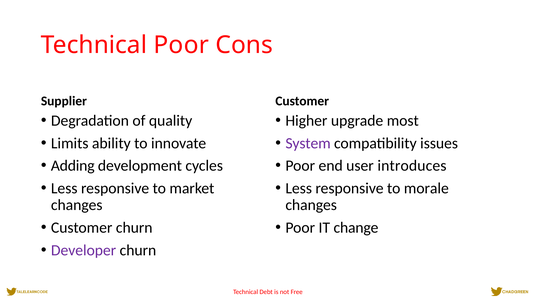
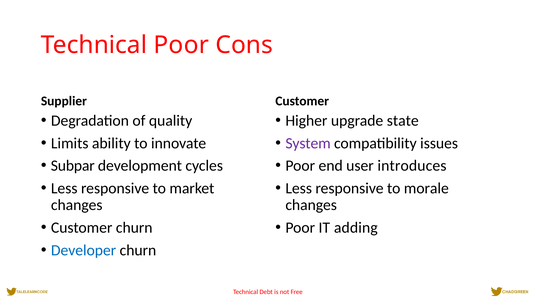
most: most -> state (403, 121)
Adding: Adding -> Subpar (73, 165)
change: change -> adding (356, 227)
Developer colour: purple -> blue (84, 250)
